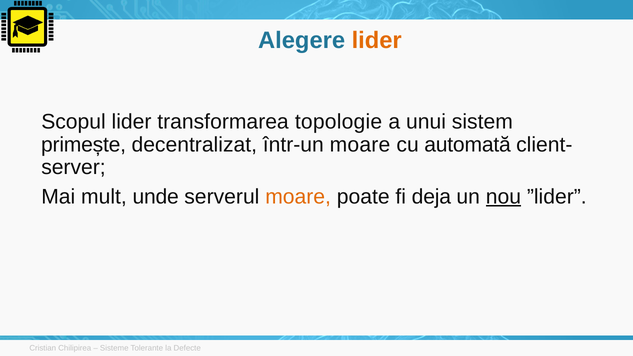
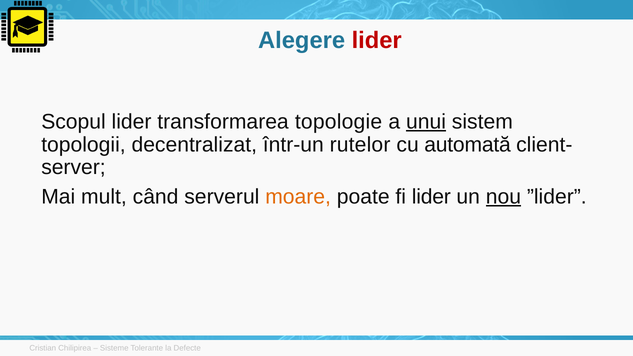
lider colour: orange -> red (377, 40)
unui underline: none -> present (426, 122)
primește: primește -> topologii (83, 145)
într-un moare: moare -> rutelor (360, 145)
unde: unde -> când (156, 197)
fi deja: deja -> lider (431, 197)
